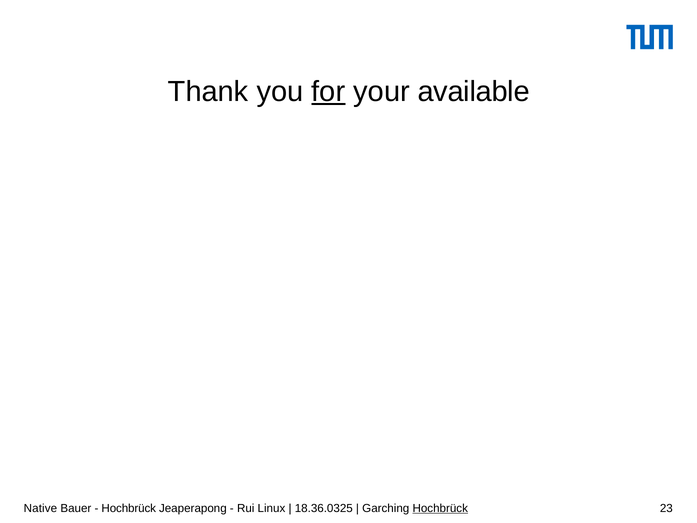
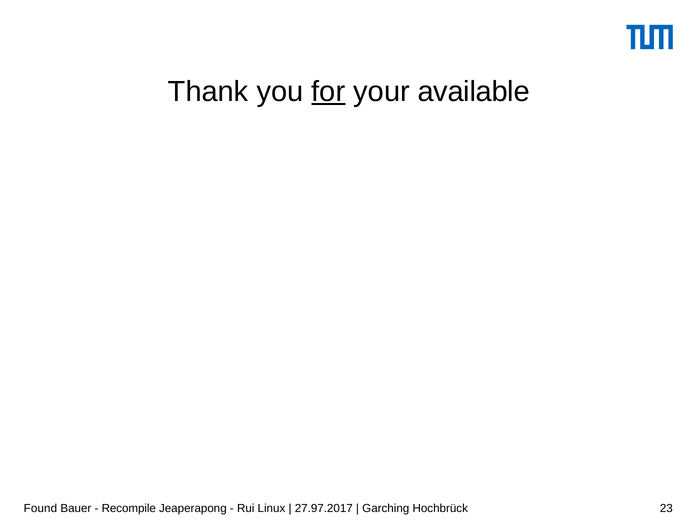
Native: Native -> Found (40, 508)
Hochbrück: Hochbrück -> Recompile (129, 508)
18.36.0325: 18.36.0325 -> 27.97.2017 (324, 508)
Hochbrück underline: present -> none (440, 508)
